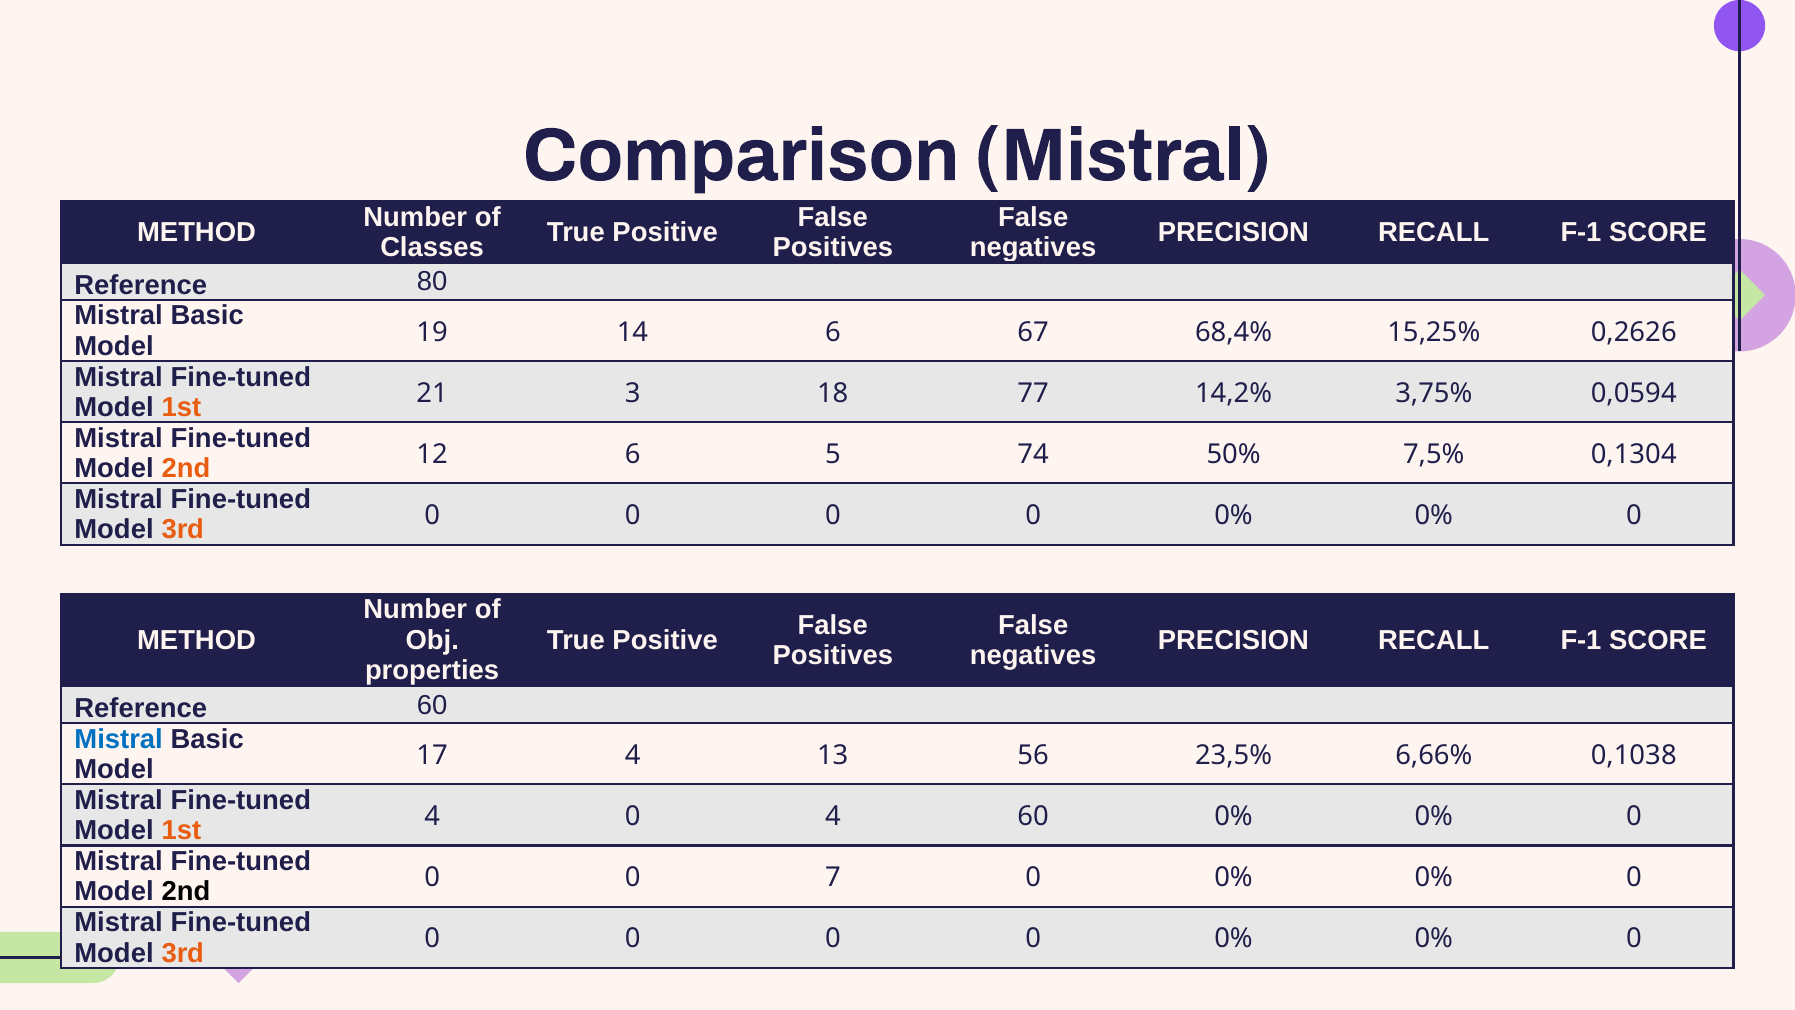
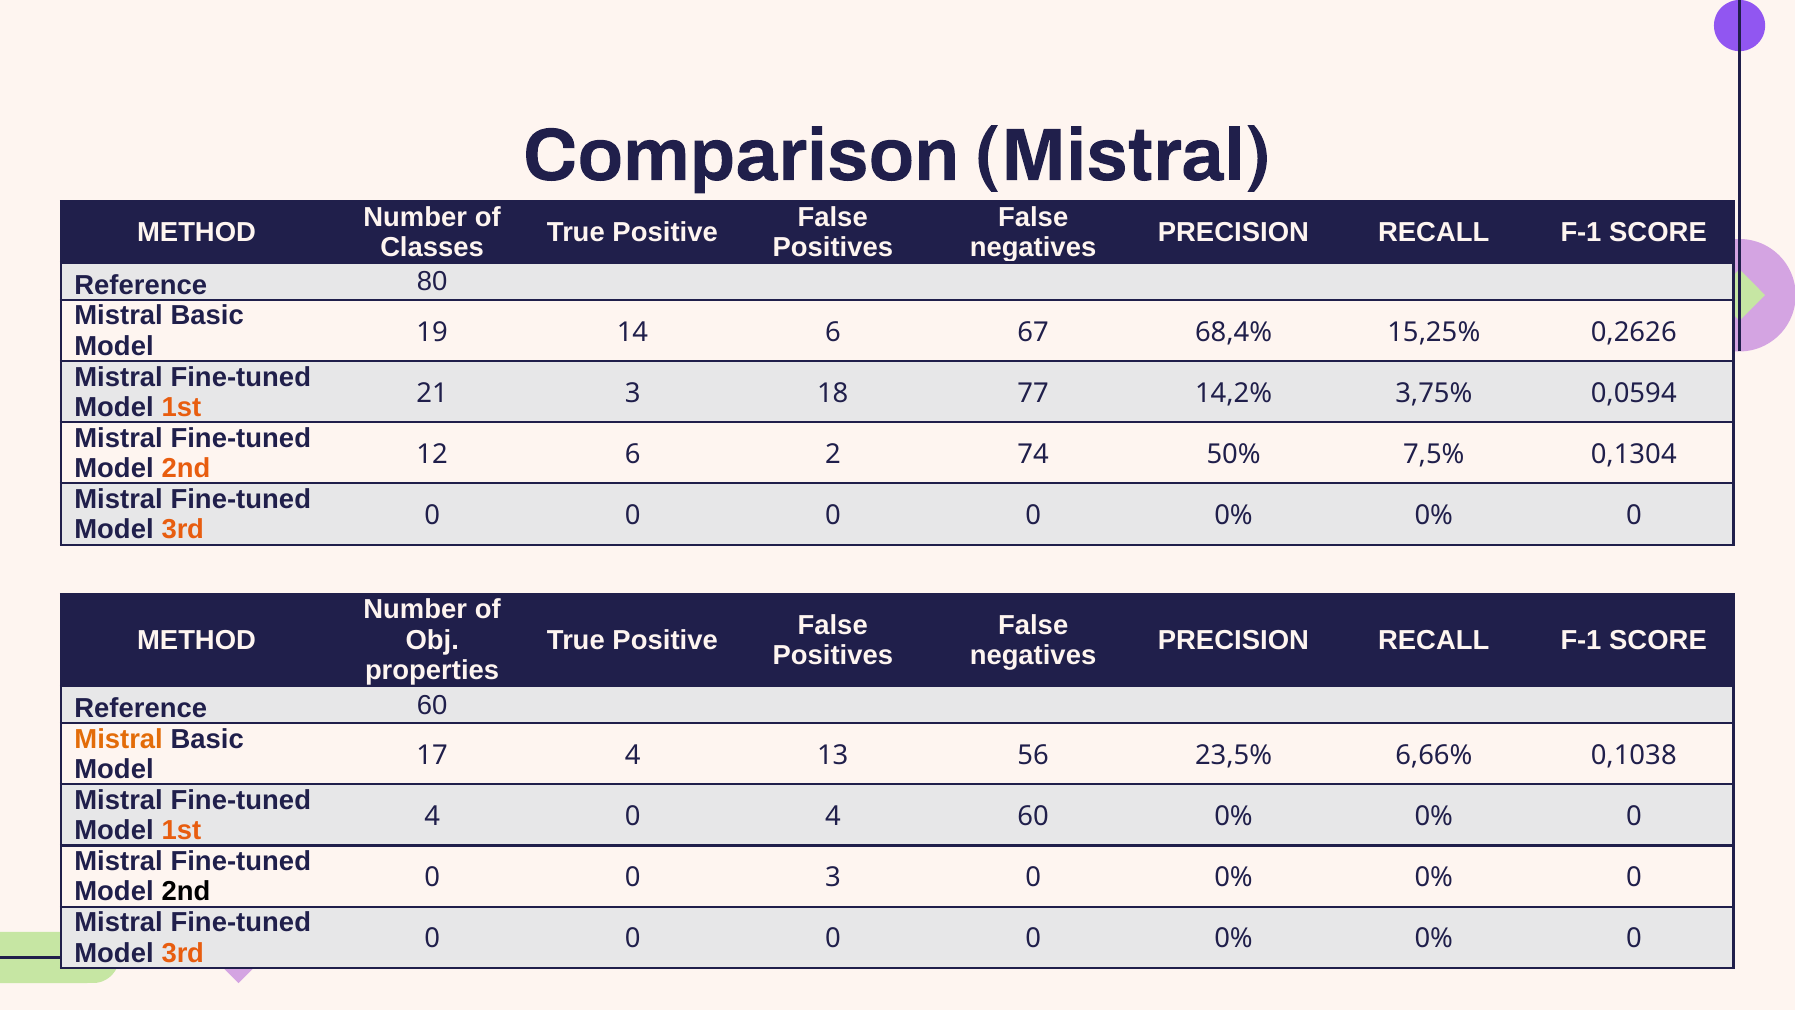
5: 5 -> 2 (833, 454)
Mistral colour: blue -> orange (119, 739)
0 7: 7 -> 3 (833, 877)
